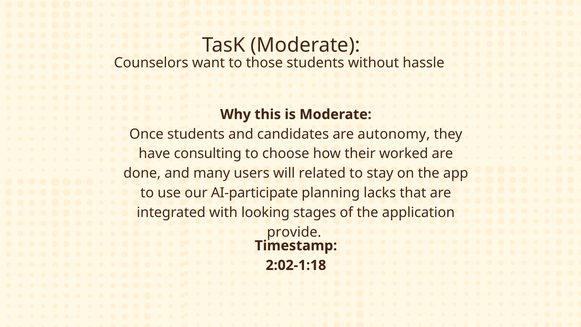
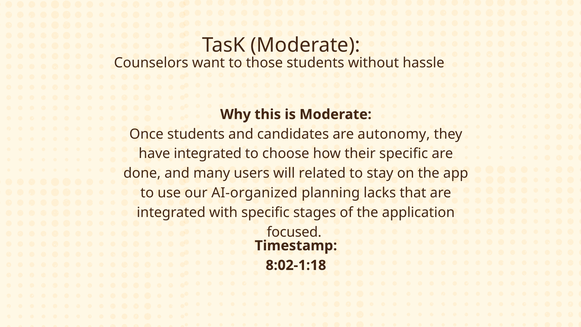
have consulting: consulting -> integrated (208, 154)
their worked: worked -> specific (404, 154)
AI-participate: AI-participate -> AI-organized (254, 193)
with looking: looking -> specific (265, 212)
provide: provide -> focused (294, 232)
2:02-1:18: 2:02-1:18 -> 8:02-1:18 (296, 265)
